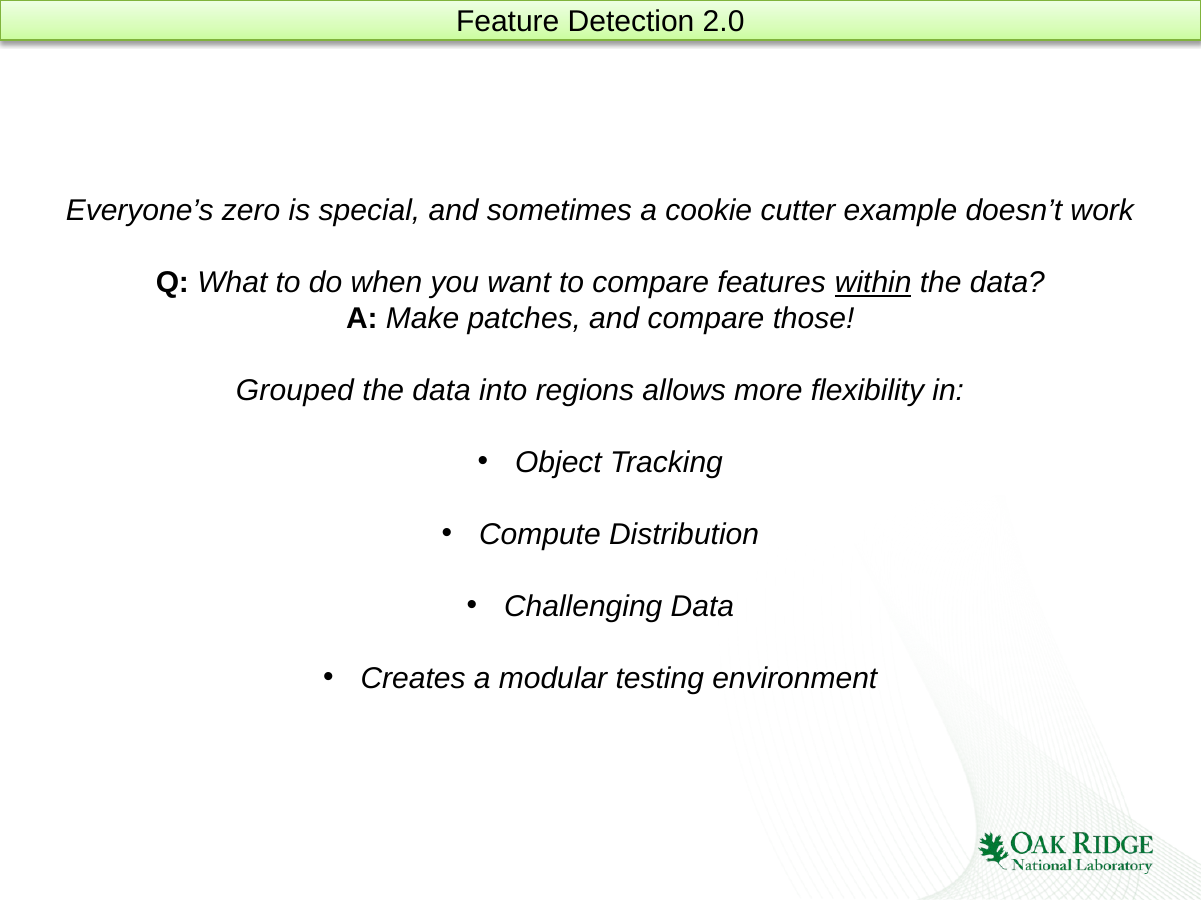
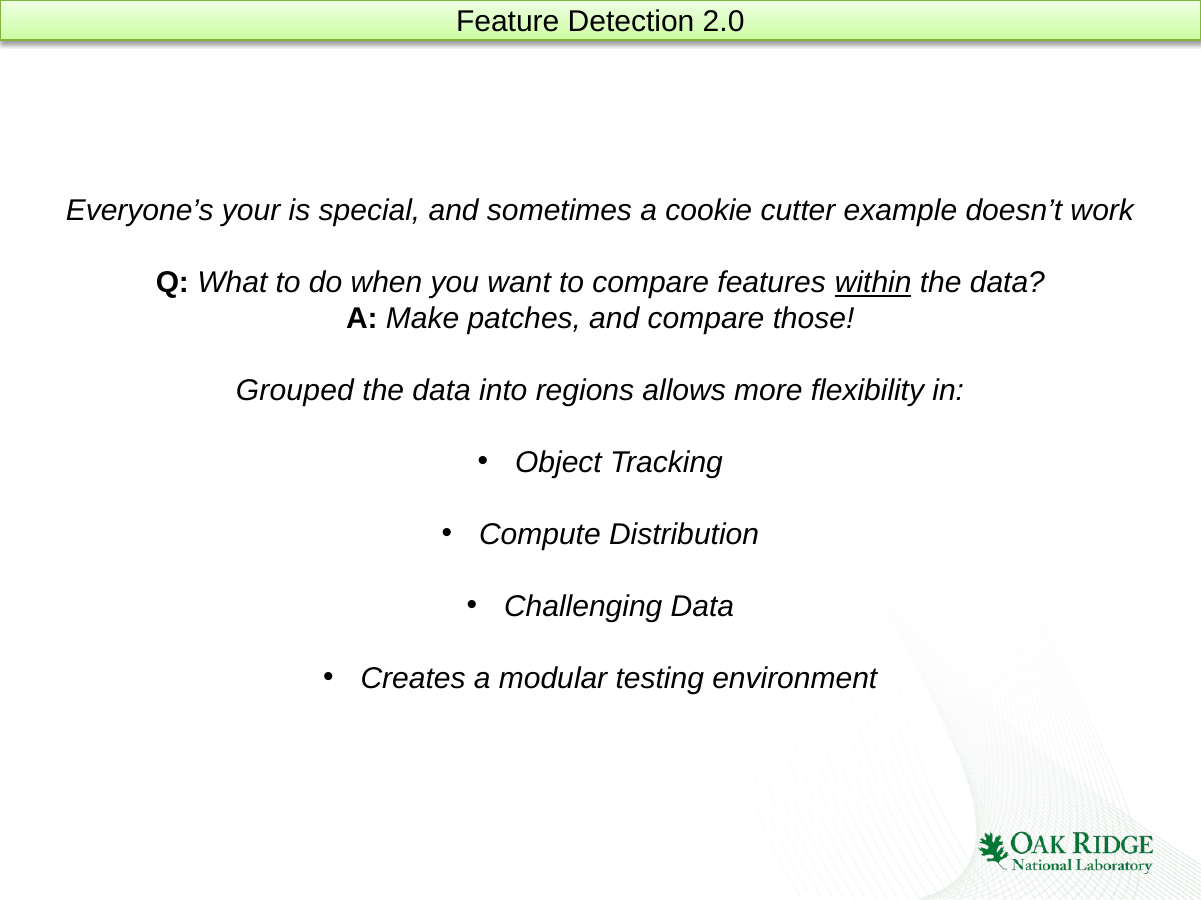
zero: zero -> your (251, 211)
